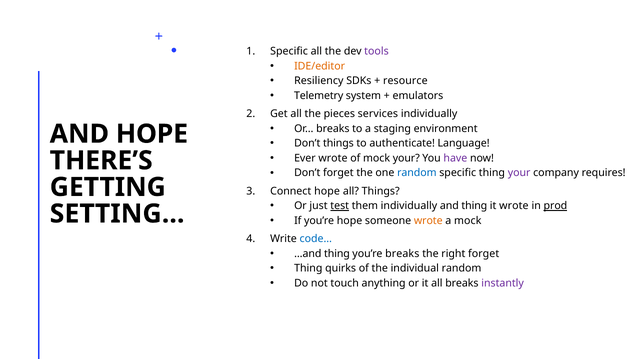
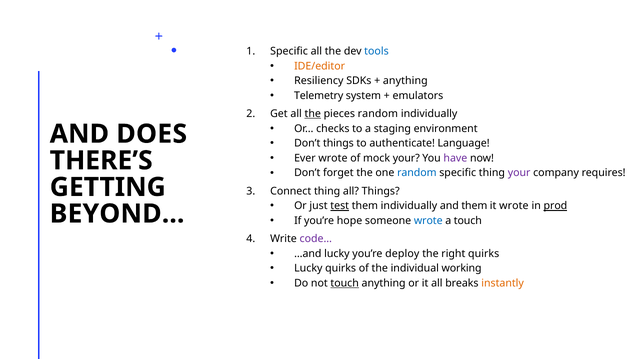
tools colour: purple -> blue (376, 51)
resource: resource -> anything (405, 81)
the underline: none -> present (313, 114)
pieces services: services -> random (378, 114)
Or… breaks: breaks -> checks (333, 128)
AND HOPE: HOPE -> DOES (152, 134)
Connect hope: hope -> thing (327, 191)
and thing: thing -> them (474, 206)
SETTING…: SETTING… -> BEYOND… (117, 213)
wrote colour: orange -> blue (428, 220)
a mock: mock -> touch (468, 220)
code… colour: blue -> purple (316, 238)
…and thing: thing -> lucky (337, 253)
you’re breaks: breaks -> deploy (402, 253)
right forget: forget -> quirks (484, 253)
Thing: Thing -> Lucky (308, 268)
individual random: random -> working (462, 268)
touch underline: none -> present (345, 283)
instantly colour: purple -> orange (503, 283)
